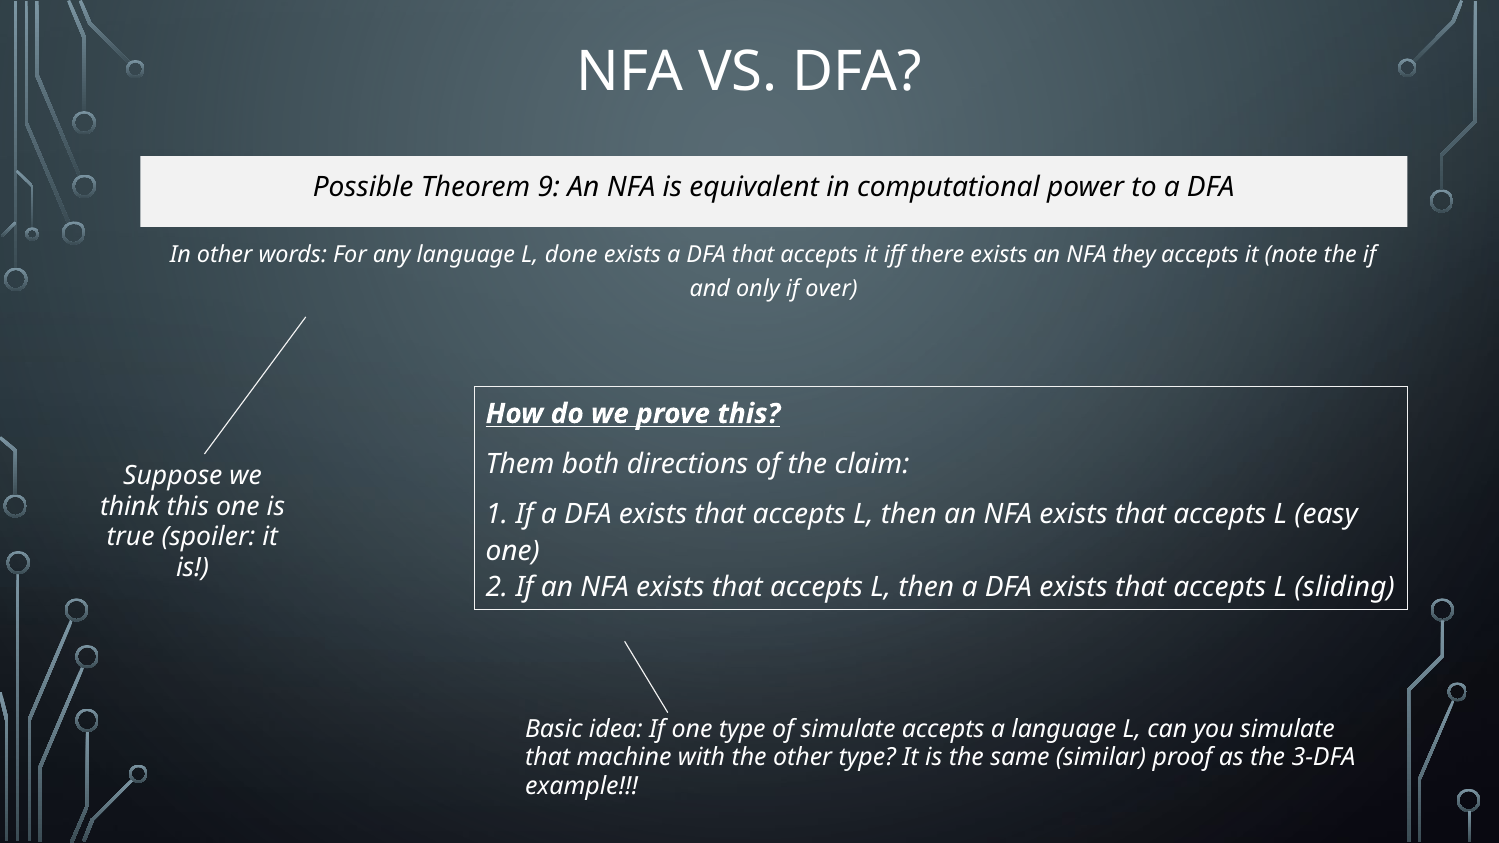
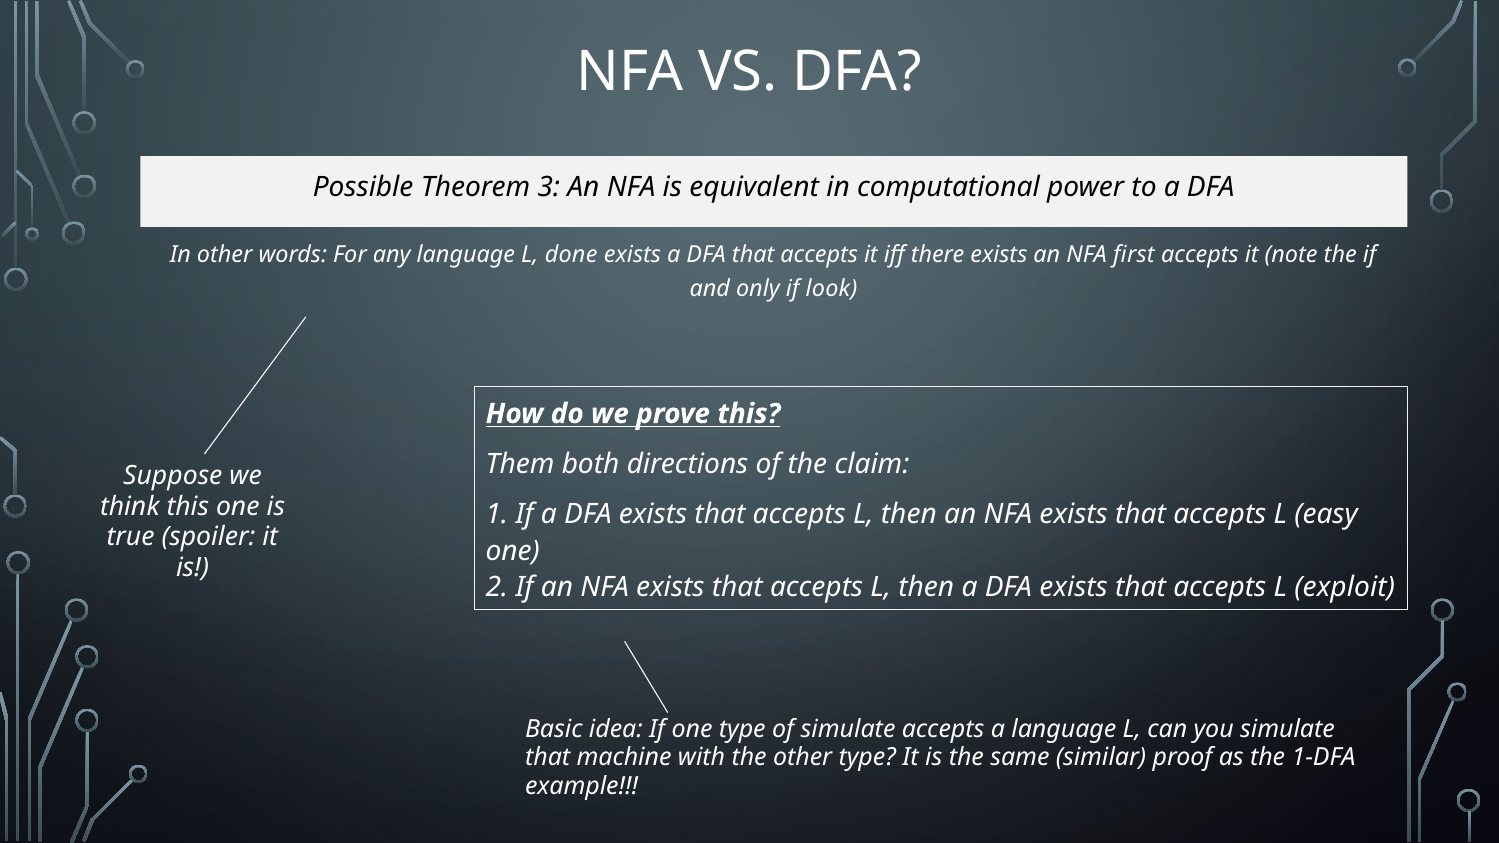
9: 9 -> 3 (549, 187)
they: they -> first (1134, 255)
over: over -> look (831, 289)
sliding: sliding -> exploit (1345, 587)
3-DFA: 3-DFA -> 1-DFA (1323, 758)
